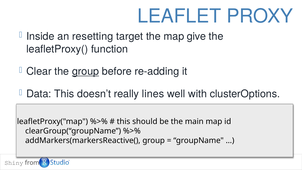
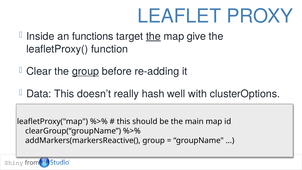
resetting: resetting -> functions (93, 36)
the underline: none -> present (153, 36)
lines: lines -> hash (153, 94)
